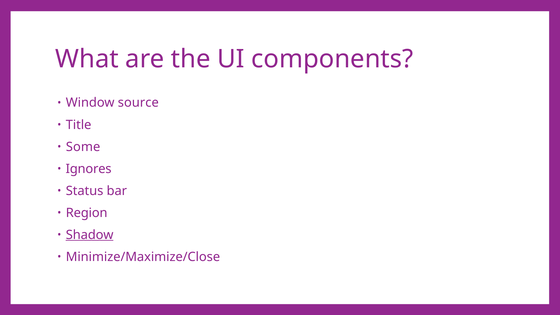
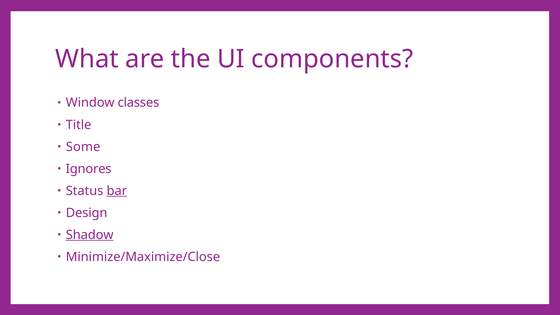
source: source -> classes (138, 103)
bar underline: none -> present (117, 191)
Region: Region -> Design (87, 213)
